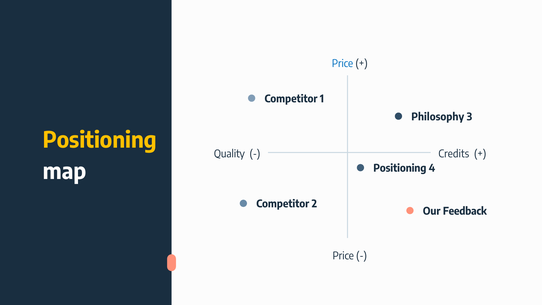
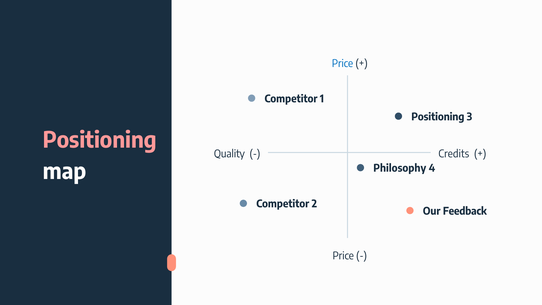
Philosophy: Philosophy -> Positioning (438, 117)
Positioning colour: yellow -> pink (100, 140)
Positioning: Positioning -> Philosophy (400, 168)
